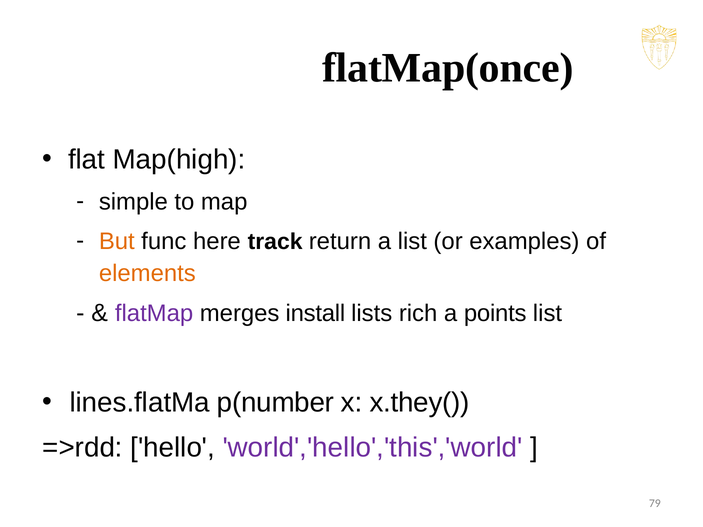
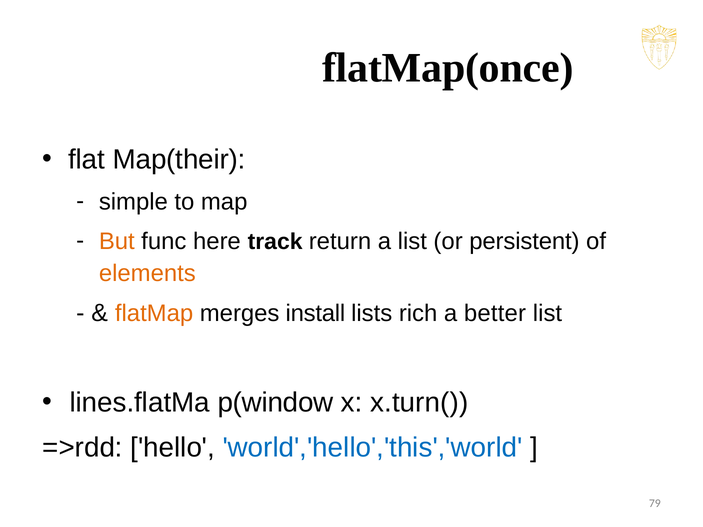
Map(high: Map(high -> Map(their (179, 160)
examples: examples -> persistent (524, 242)
flatMap colour: purple -> orange (154, 313)
points: points -> better (495, 313)
p(number: p(number -> p(window (275, 403)
x.they(: x.they( -> x.turn( (419, 403)
world','hello','this','world colour: purple -> blue (372, 448)
